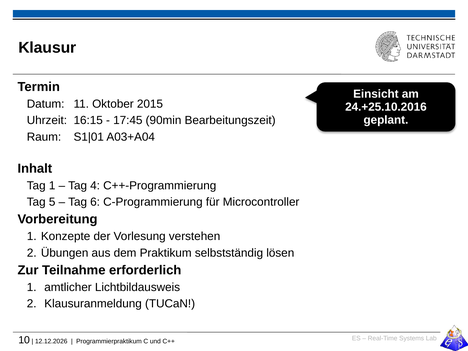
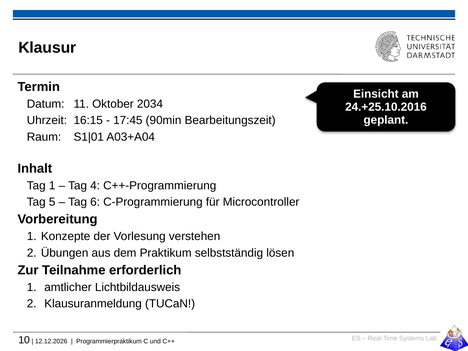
2015: 2015 -> 2034 (150, 104)
